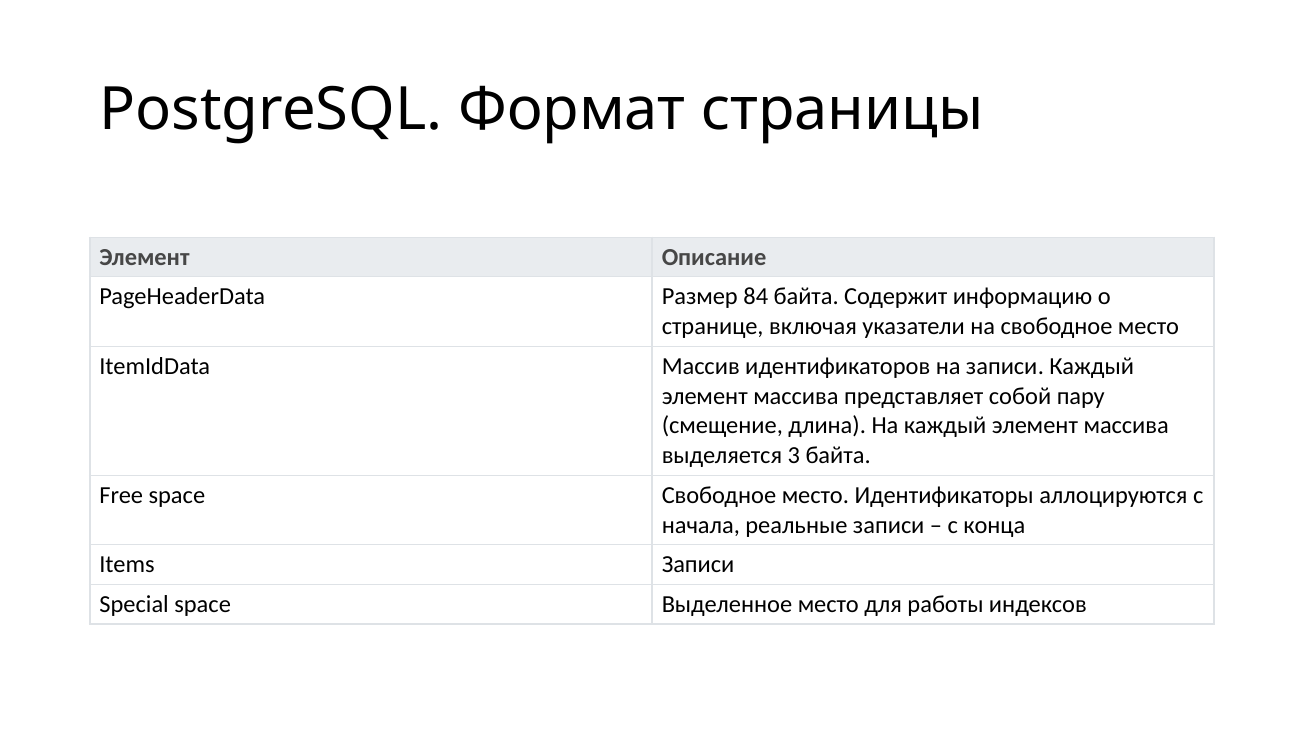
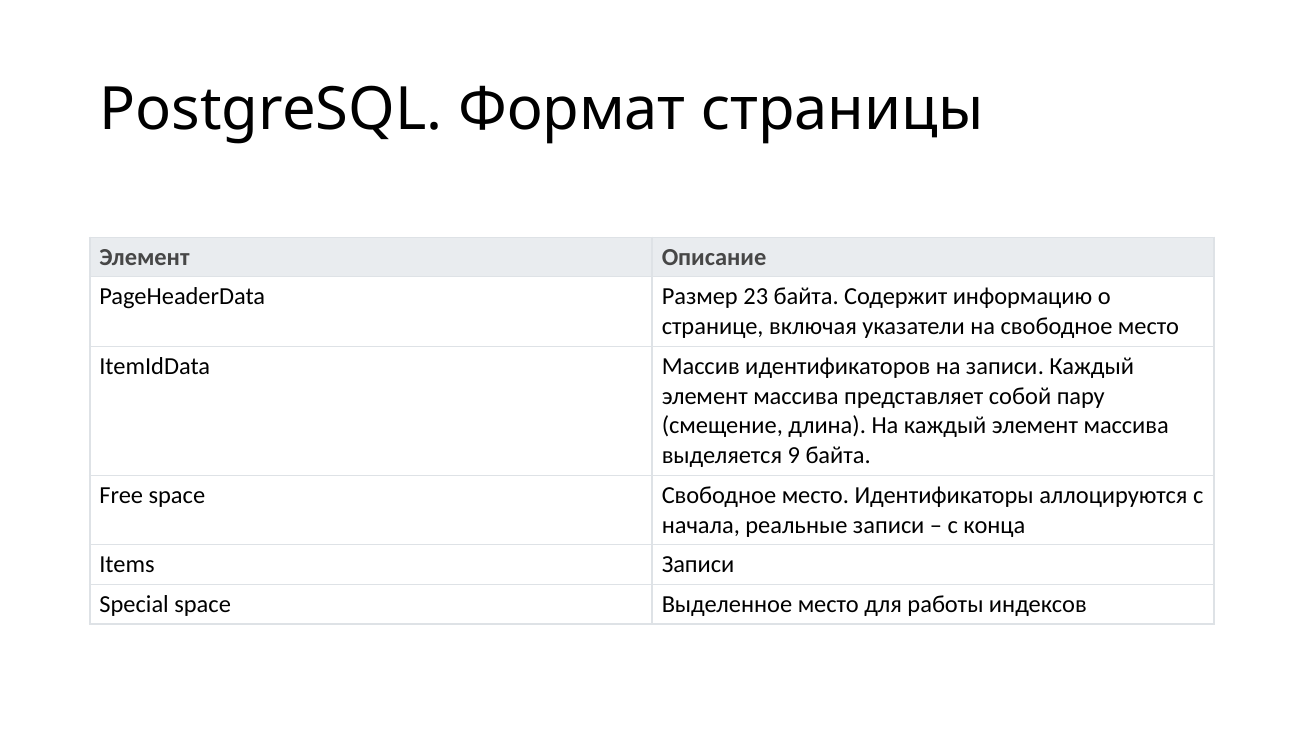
84: 84 -> 23 (756, 297)
3: 3 -> 9 (794, 456)
